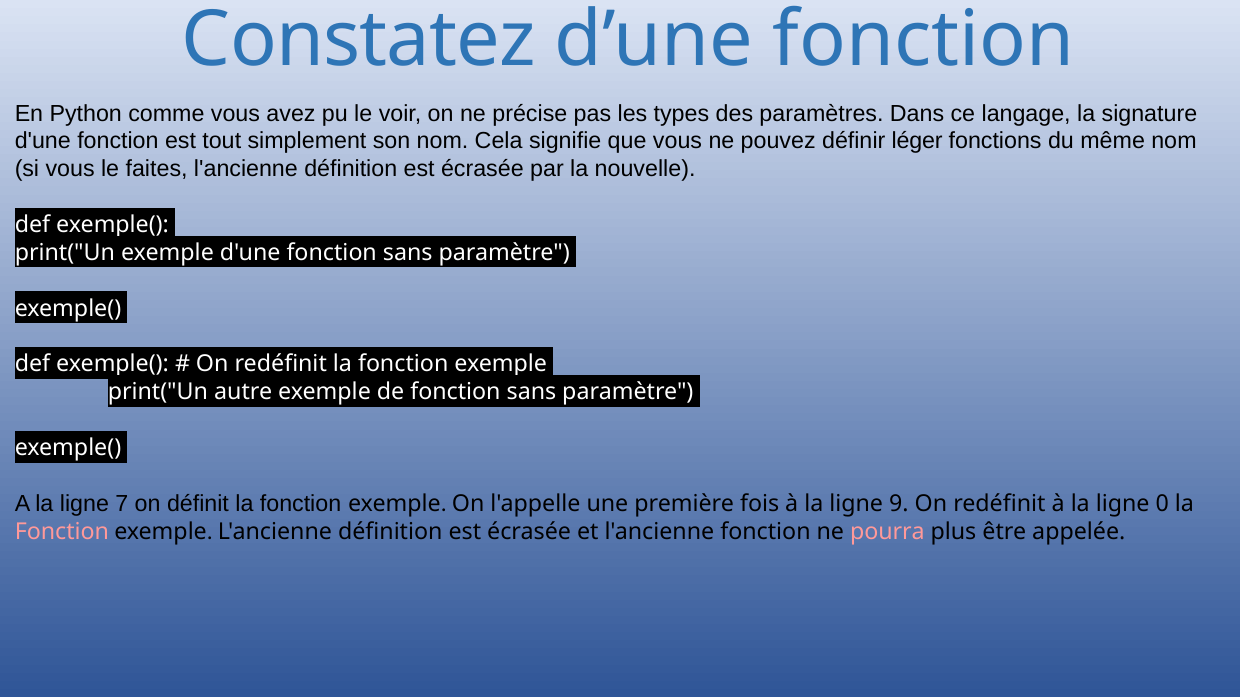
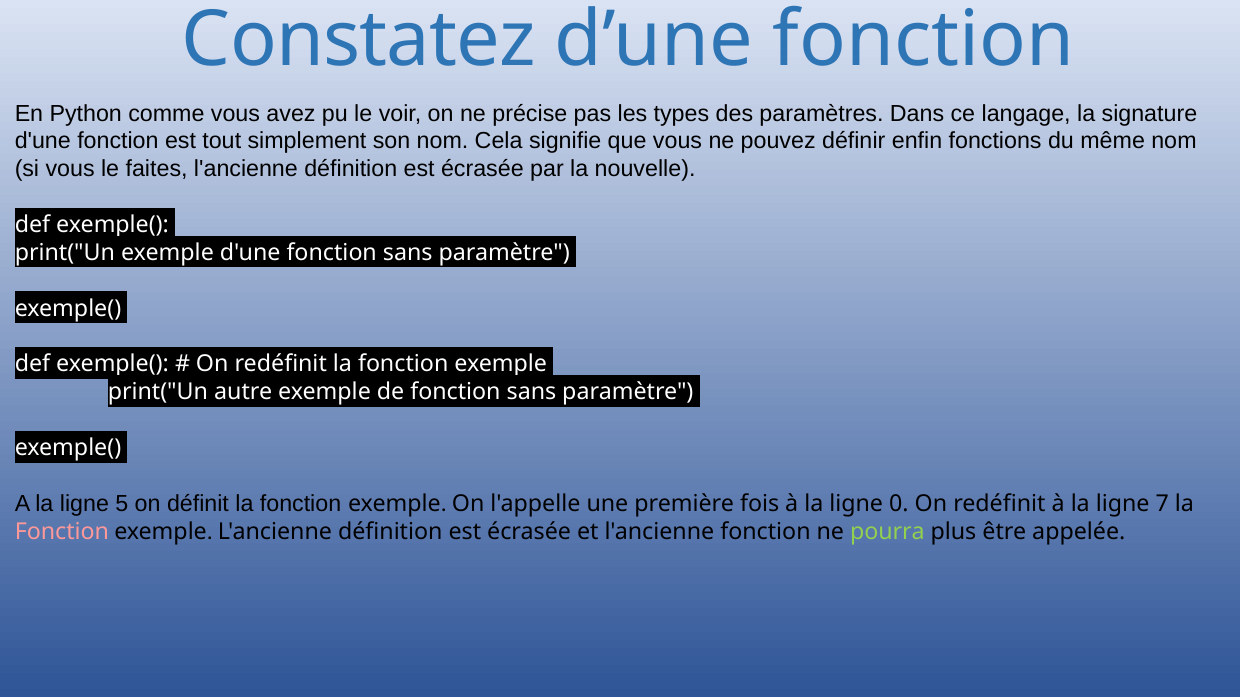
léger: léger -> enfin (917, 141)
7: 7 -> 5 (122, 504)
9: 9 -> 0 (899, 504)
0: 0 -> 7 (1162, 504)
pourra colour: pink -> light green (887, 532)
